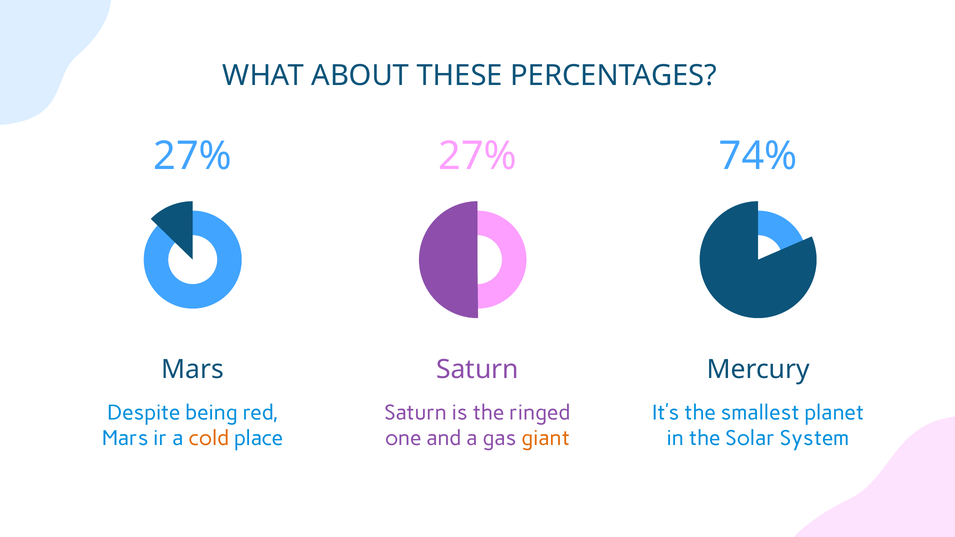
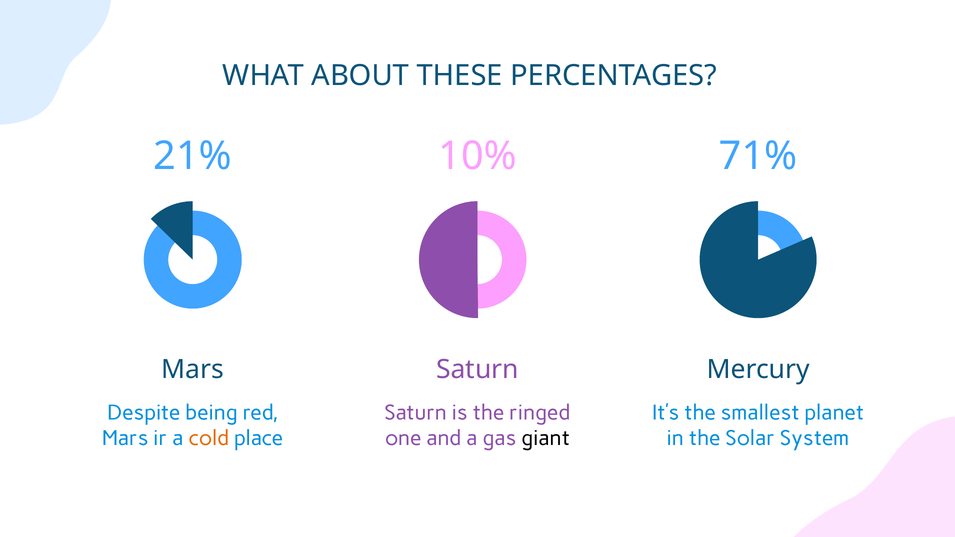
27%: 27% -> 21% (193, 156)
27%: 27% -> 10% (478, 156)
74%: 74% -> 71% (758, 156)
giant colour: orange -> black (546, 439)
